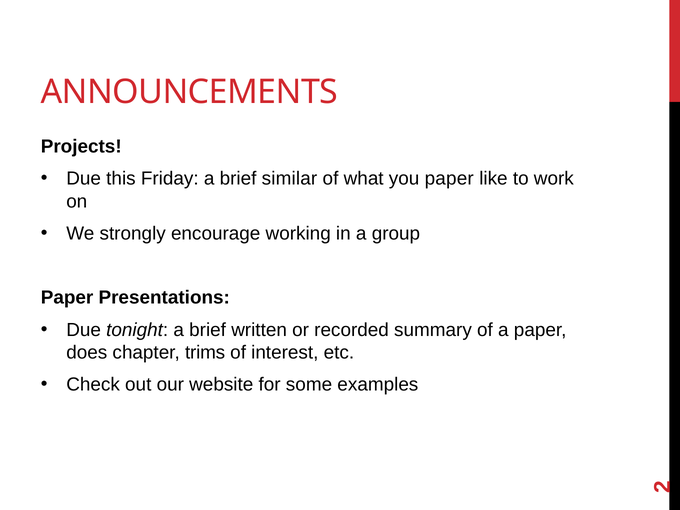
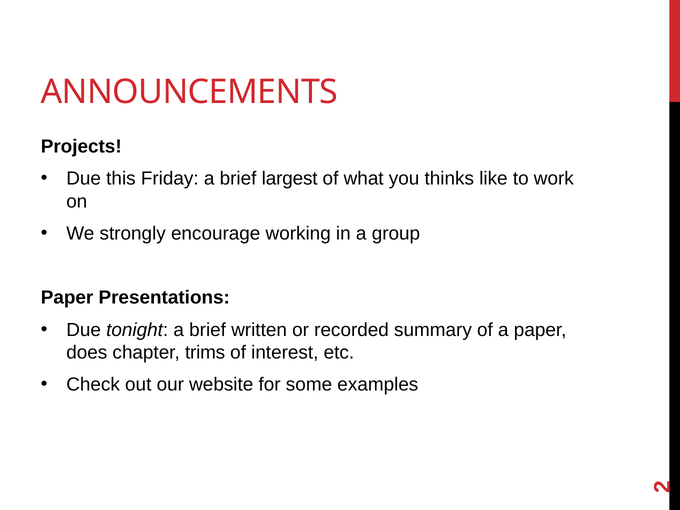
similar: similar -> largest (290, 179)
you paper: paper -> thinks (449, 179)
